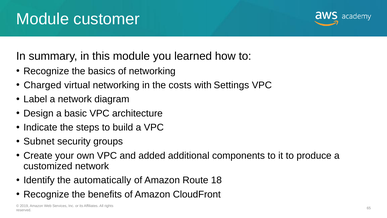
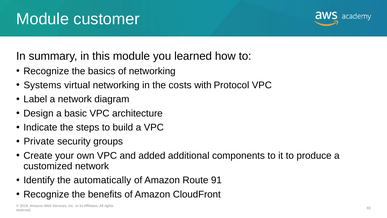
Charged: Charged -> Systems (42, 85)
Settings: Settings -> Protocol (231, 85)
Subnet: Subnet -> Private (39, 141)
18: 18 -> 91 (216, 180)
